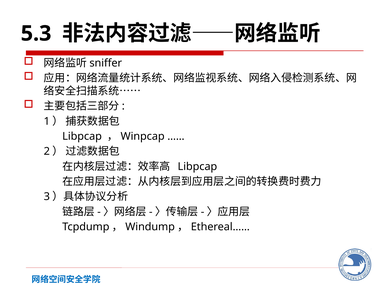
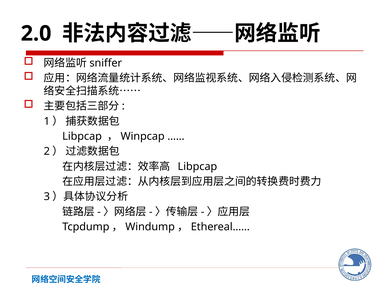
5.3: 5.3 -> 2.0 (36, 34)
